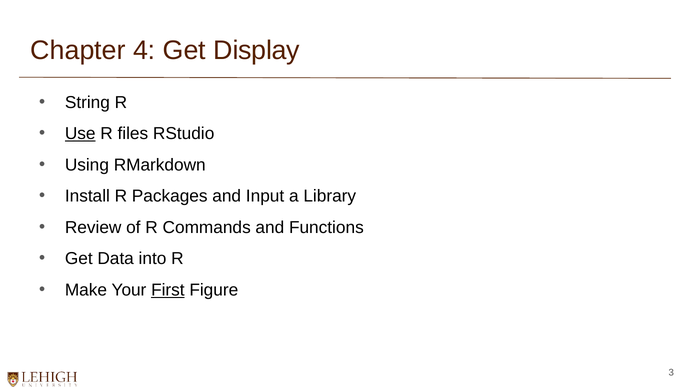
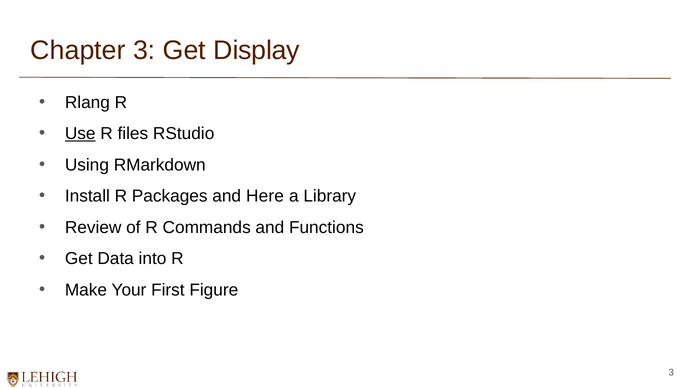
Chapter 4: 4 -> 3 (144, 51)
String: String -> Rlang (87, 102)
Input: Input -> Here (265, 196)
First underline: present -> none (168, 290)
